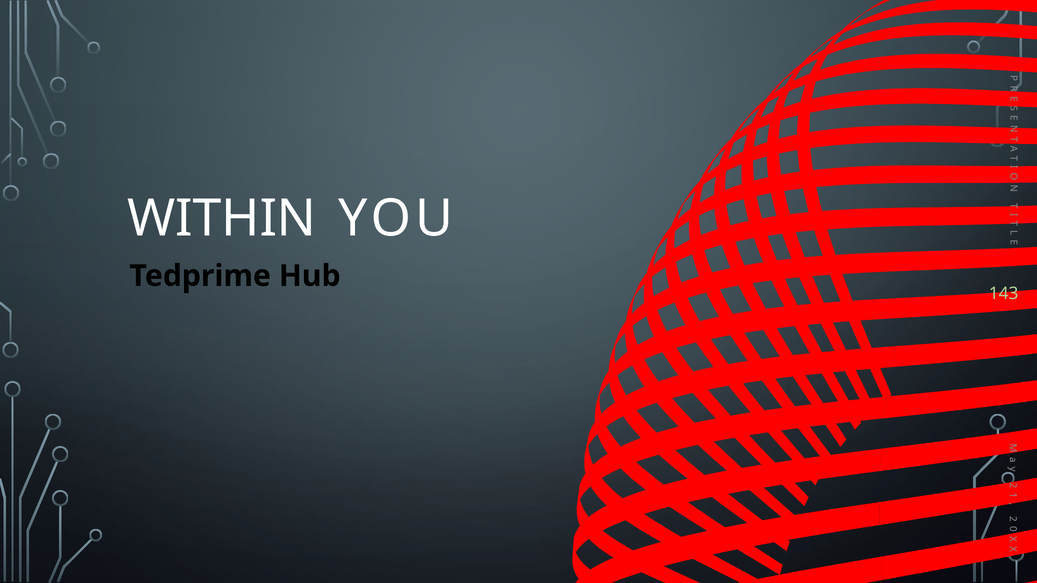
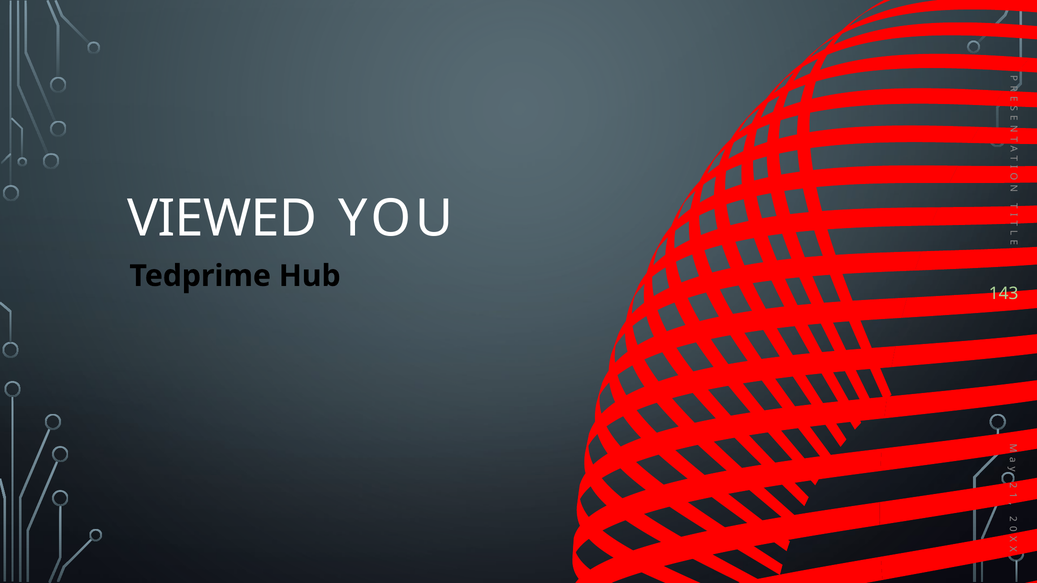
WITHIN: WITHIN -> VIEWED (222, 219)
